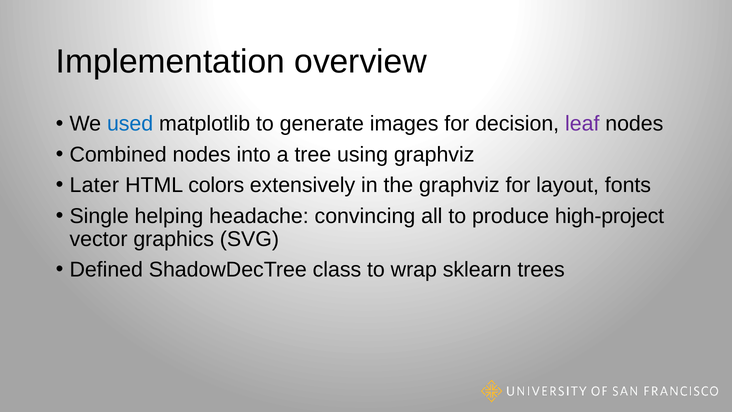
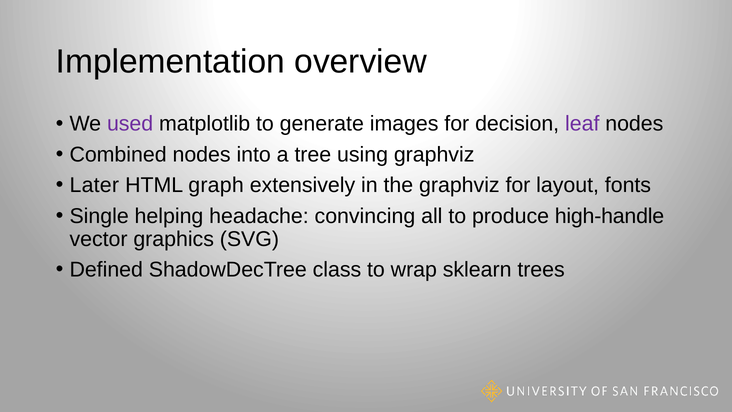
used colour: blue -> purple (130, 124)
colors: colors -> graph (216, 185)
high-project: high-project -> high-handle (609, 216)
